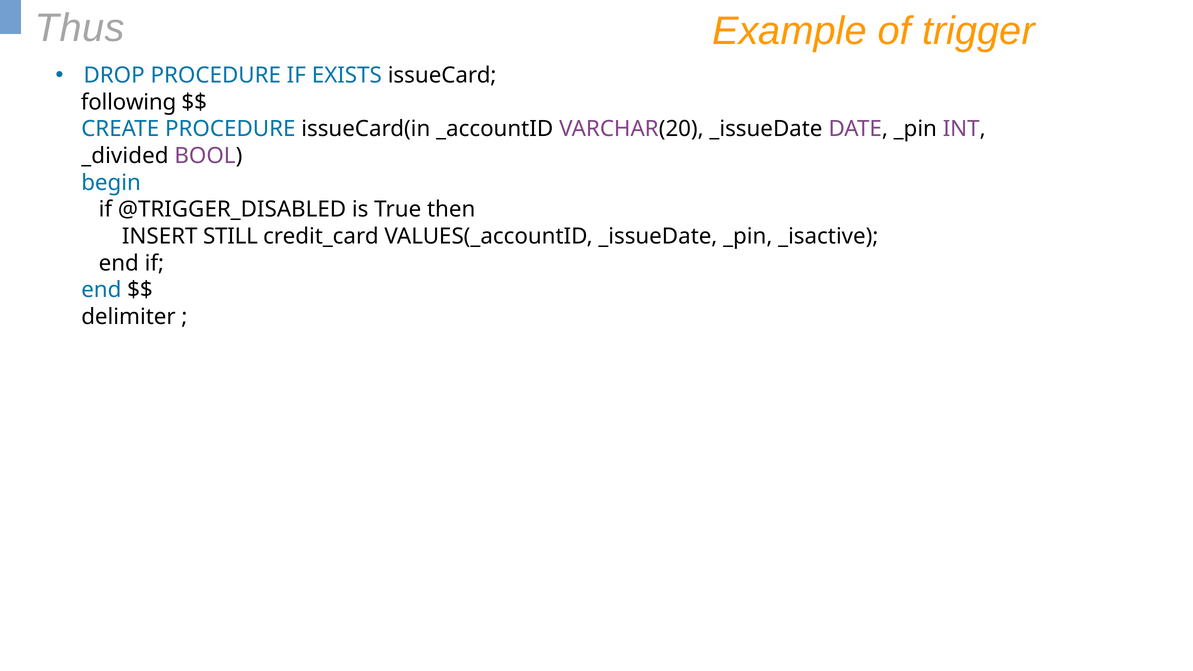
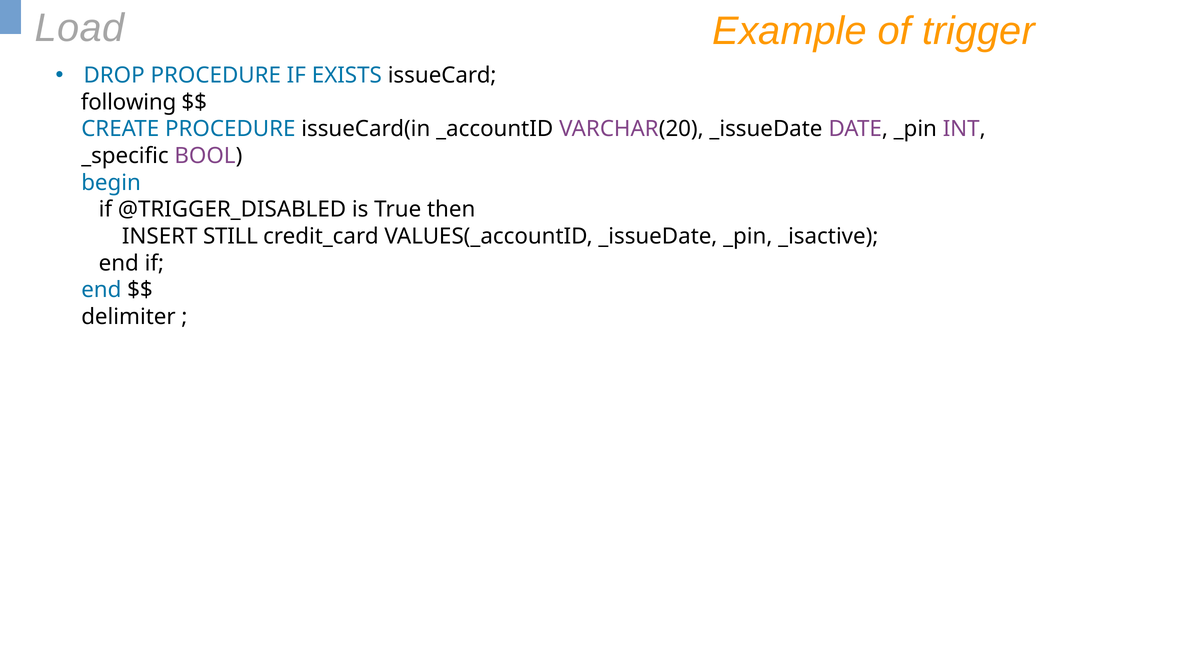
Thus: Thus -> Load (80, 28)
_divided: _divided -> _specific (125, 156)
